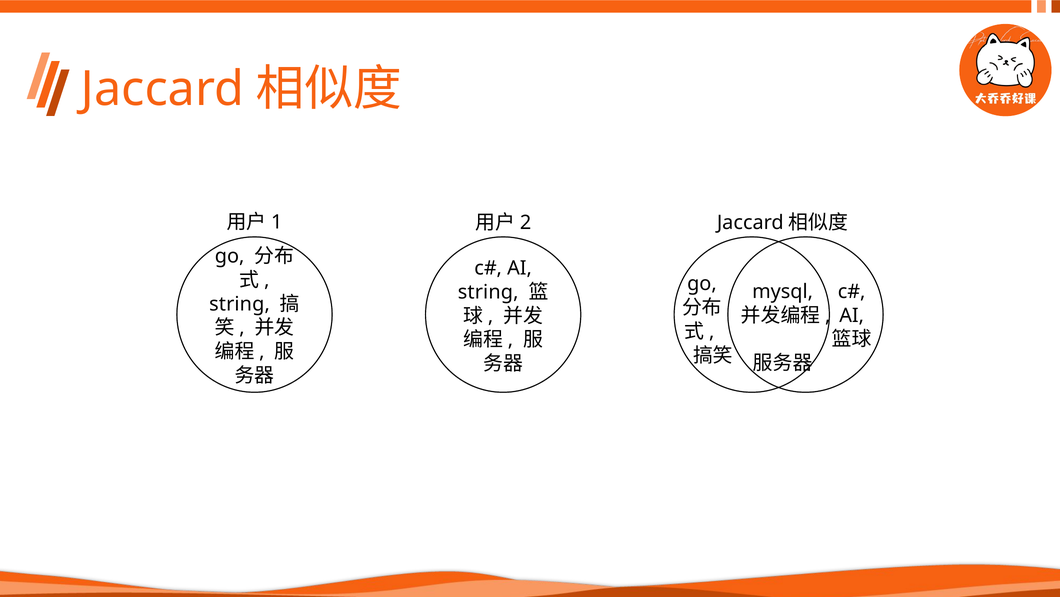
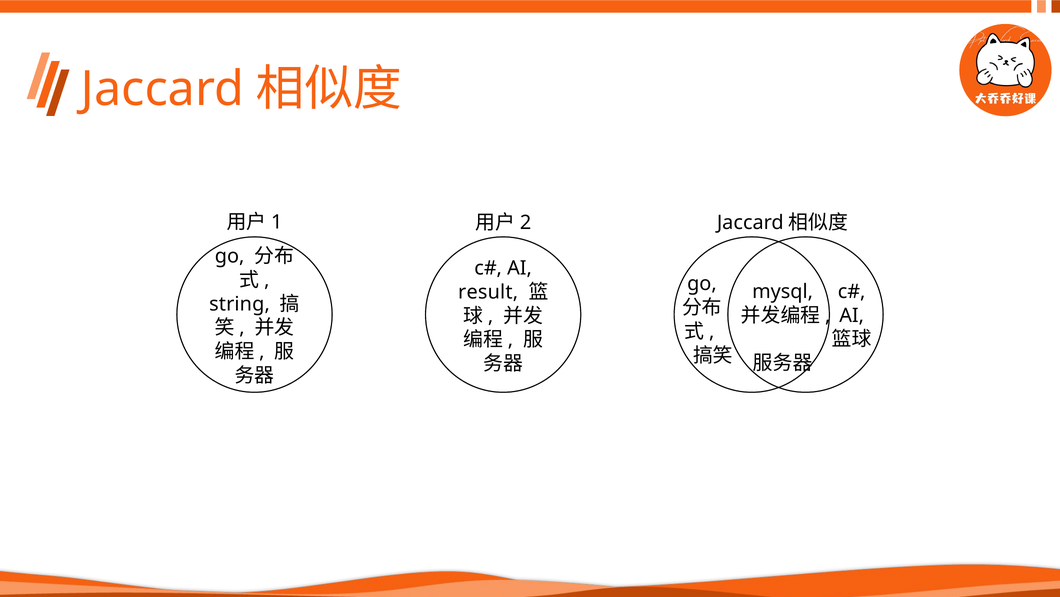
string: string -> result (488, 292)
